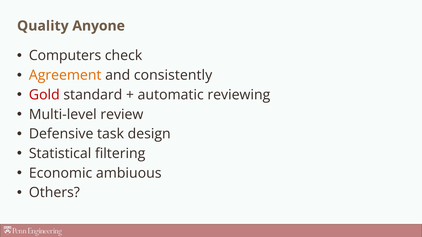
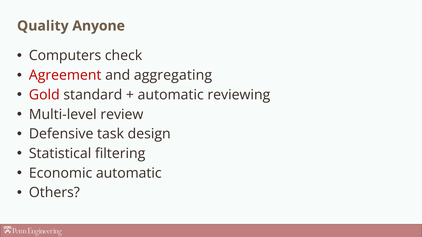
Agreement colour: orange -> red (65, 75)
consistently: consistently -> aggregating (173, 75)
Economic ambiuous: ambiuous -> automatic (129, 173)
